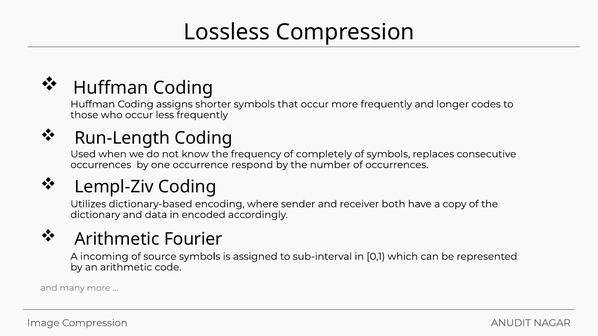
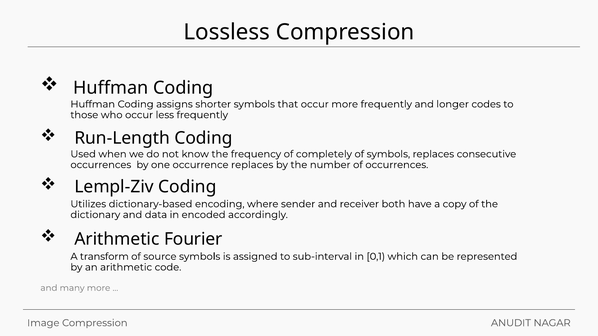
occurrence respond: respond -> replaces (252, 165)
incoming: incoming -> transform (104, 257)
